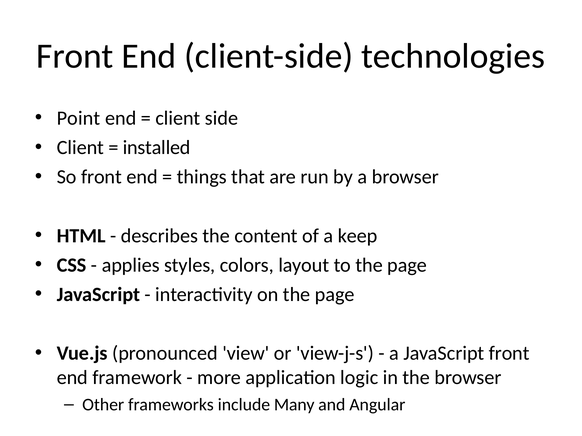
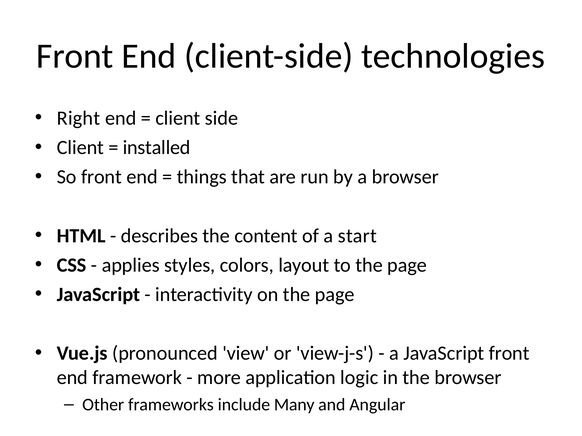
Point: Point -> Right (79, 118)
keep: keep -> start (357, 236)
